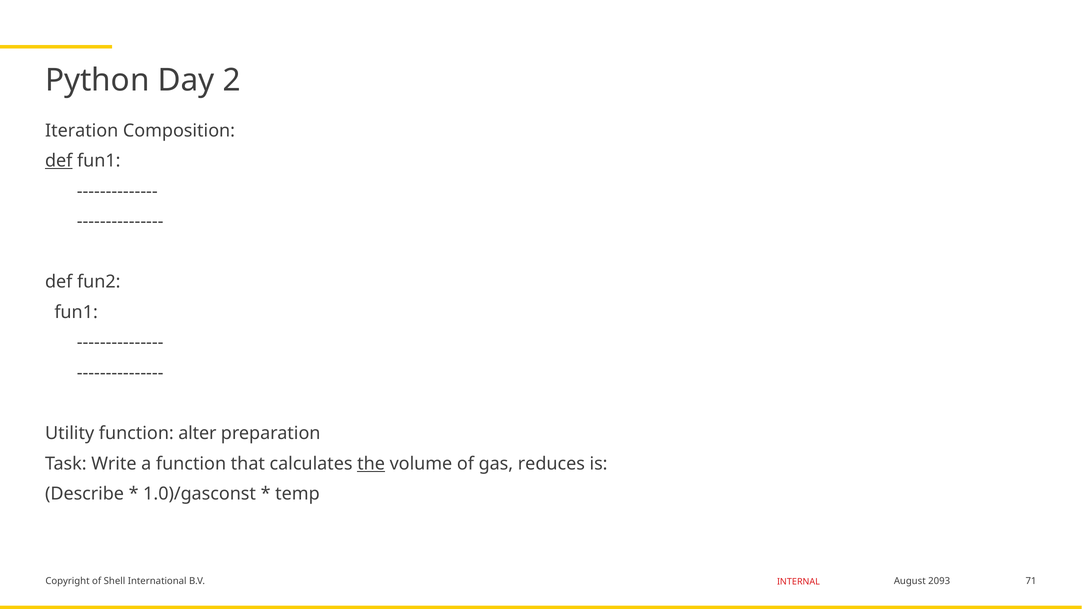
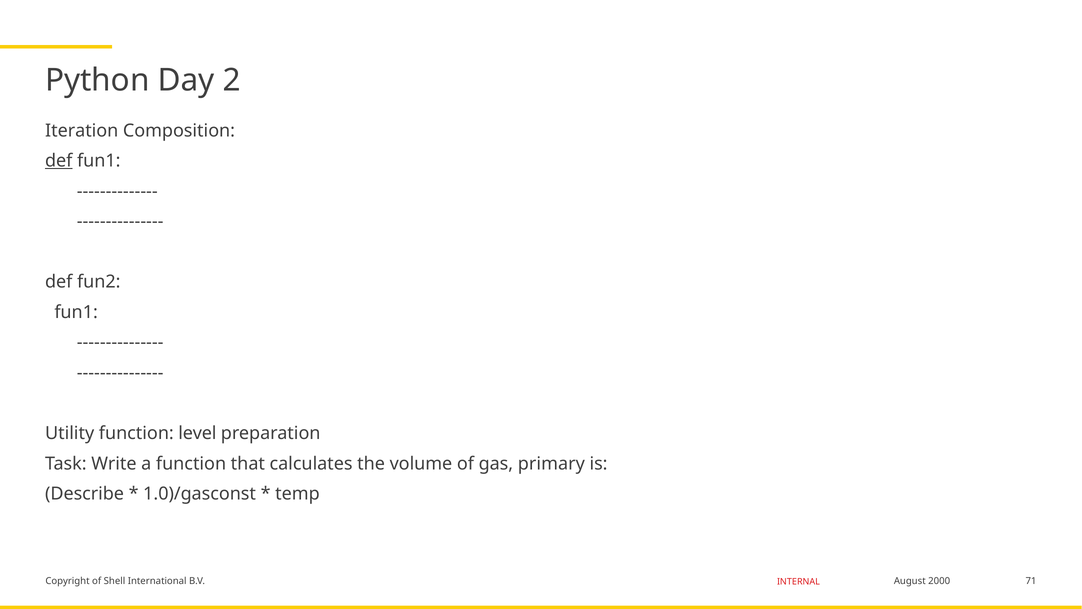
alter: alter -> level (197, 433)
the underline: present -> none (371, 463)
reduces: reduces -> primary (551, 463)
2093: 2093 -> 2000 (939, 581)
